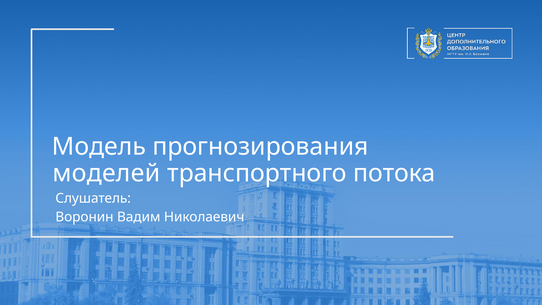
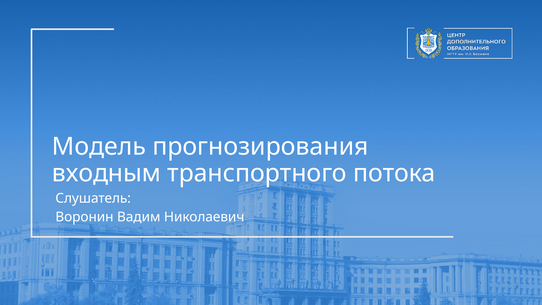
моделей: моделей -> входным (106, 173)
